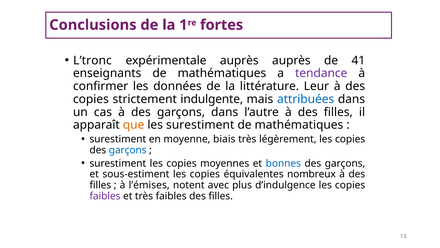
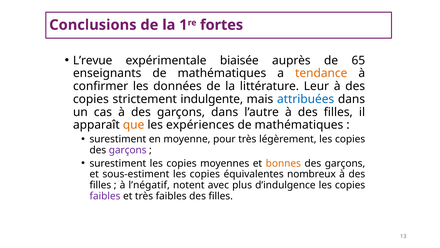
L’tronc: L’tronc -> L’revue (93, 60)
expérimentale auprès: auprès -> biaisée (239, 60)
41: 41 -> 65 (358, 60)
tendance colour: purple -> orange (321, 73)
les surestiment: surestiment -> expériences (200, 125)
biais: biais -> pour (224, 139)
garçons colour: blue -> purple (128, 150)
bonnes colour: blue -> orange (283, 163)
l’émises: l’émises -> l’négatif (149, 185)
